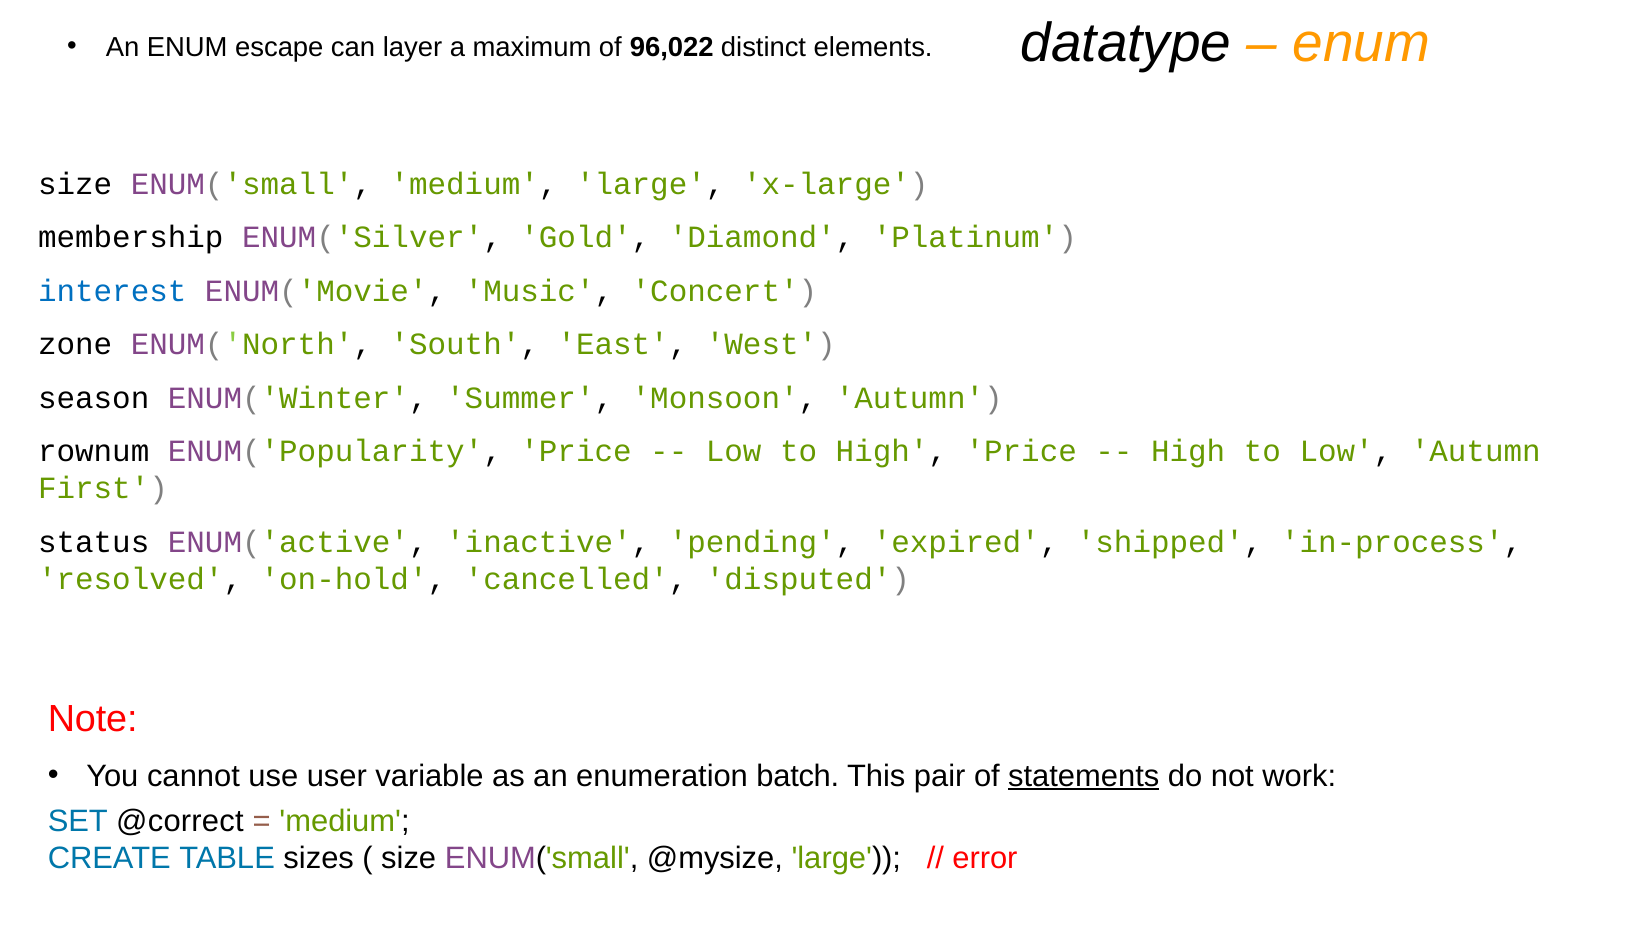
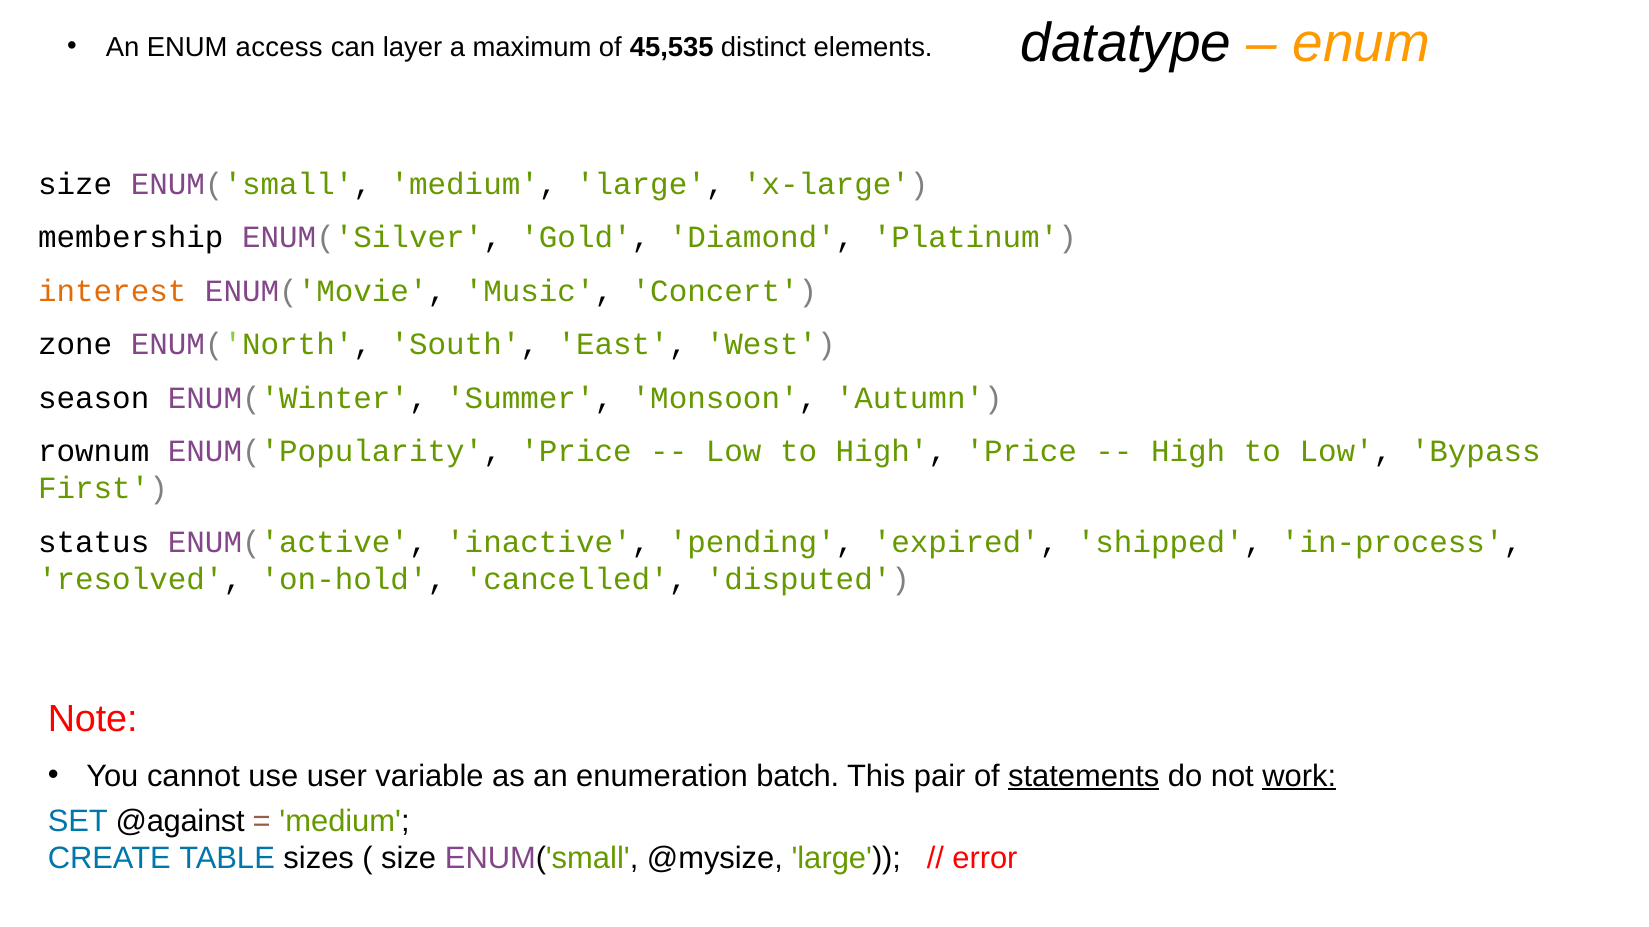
escape: escape -> access (279, 47)
96,022: 96,022 -> 45,535 (672, 47)
interest colour: blue -> orange (112, 291)
Low Autumn: Autumn -> Bypass (1476, 452)
work underline: none -> present (1299, 776)
@correct: @correct -> @against (180, 822)
